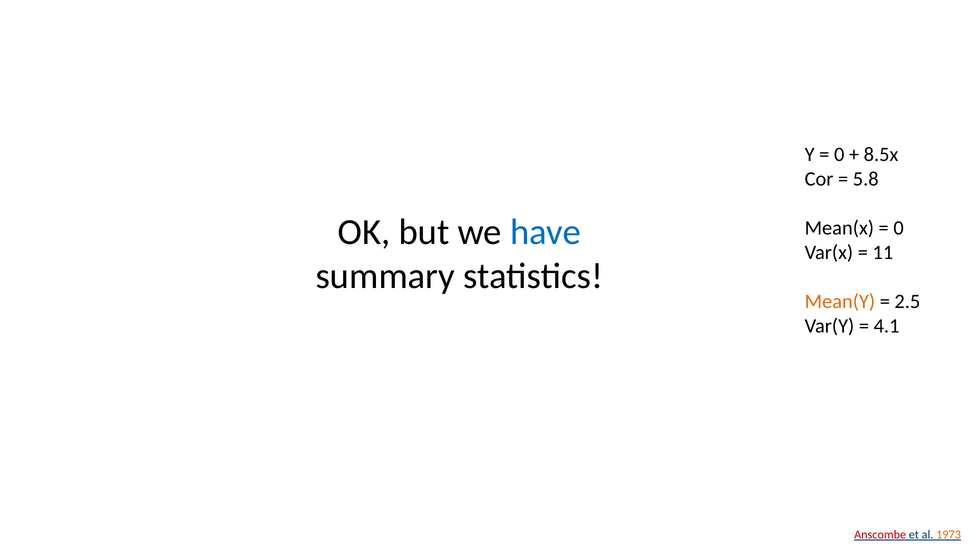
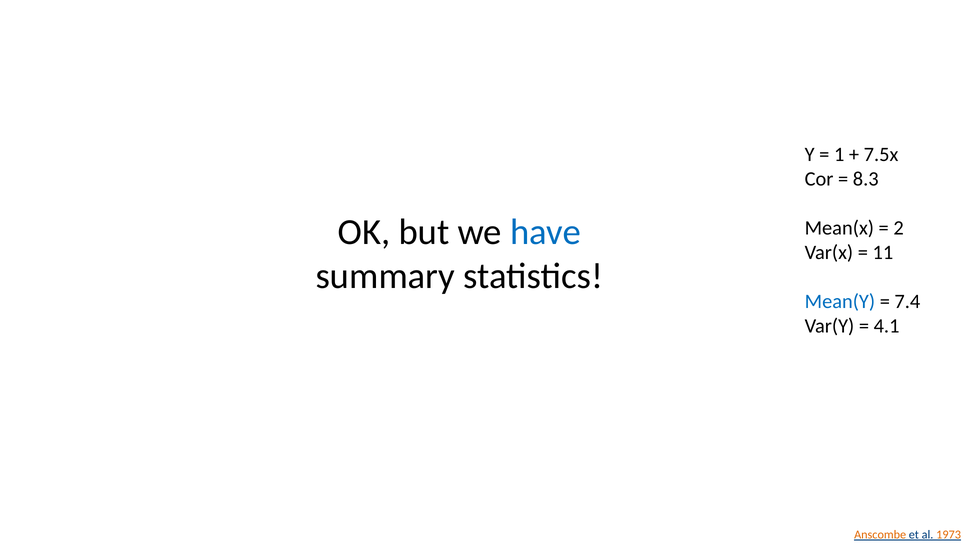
0: 0 -> 1 (839, 154)
8.5x: 8.5x -> 7.5x (881, 154)
5.8: 5.8 -> 8.3 (866, 179)
0: 0 -> 2 (899, 228)
Mean(Y colour: orange -> blue (840, 301)
2.5: 2.5 -> 7.4 (907, 301)
Anscombe colour: red -> orange (880, 534)
